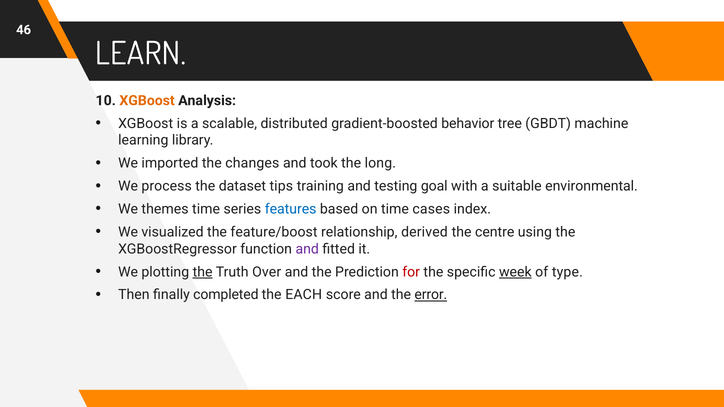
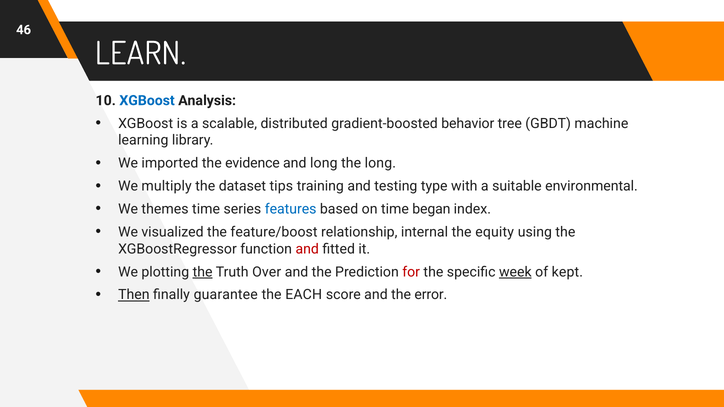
XGBoost colour: orange -> blue (147, 101)
changes: changes -> evidence (252, 163)
and took: took -> long (324, 163)
process: process -> multiply (167, 186)
goal: goal -> type (434, 186)
cases: cases -> began (431, 209)
derived: derived -> internal (425, 232)
centre: centre -> equity (495, 232)
and colour: purple -> red (307, 249)
type: type -> kept (567, 272)
Then underline: none -> present (134, 295)
completed: completed -> guarantee (226, 295)
error underline: present -> none (431, 295)
